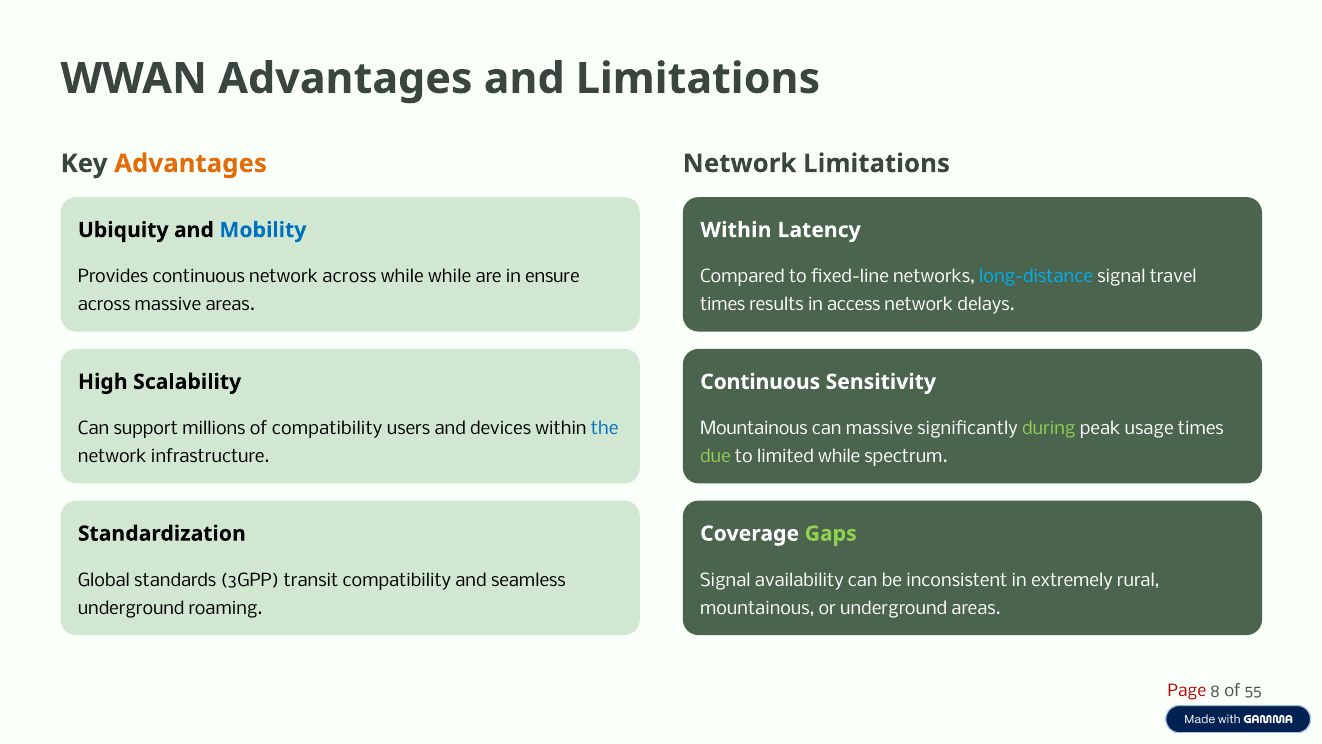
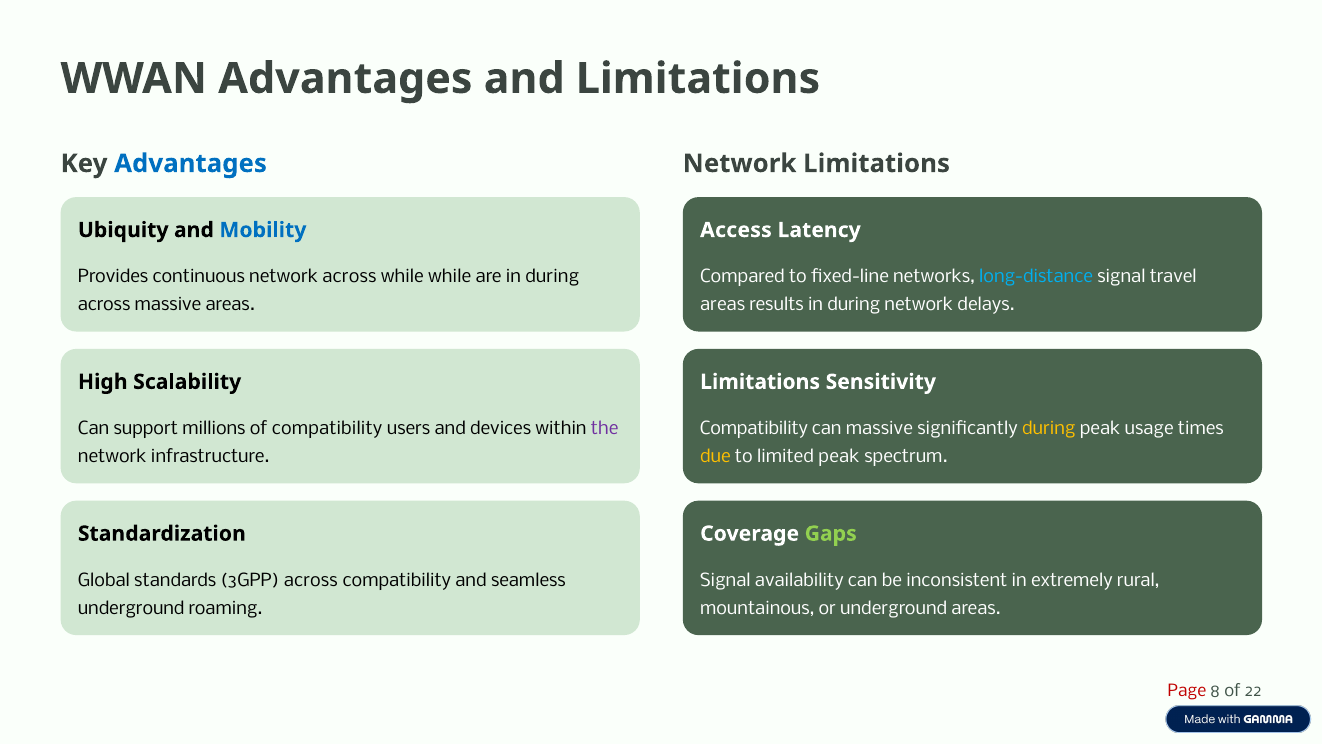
Advantages colour: orange -> blue (191, 163)
Within: Within -> Access (736, 230)
are in ensure: ensure -> during (552, 277)
times: times -> areas (723, 305)
results in access: access -> during (854, 305)
Continuous: Continuous -> Limitations (760, 382)
the colour: blue -> purple (605, 429)
Mountainous: Mountainous -> Compatibility (754, 429)
during colour: light green -> yellow (1049, 429)
due colour: light green -> yellow (715, 456)
limited while: while -> peak (839, 456)
3GPP transit: transit -> across (311, 581)
55: 55 -> 22 (1253, 691)
